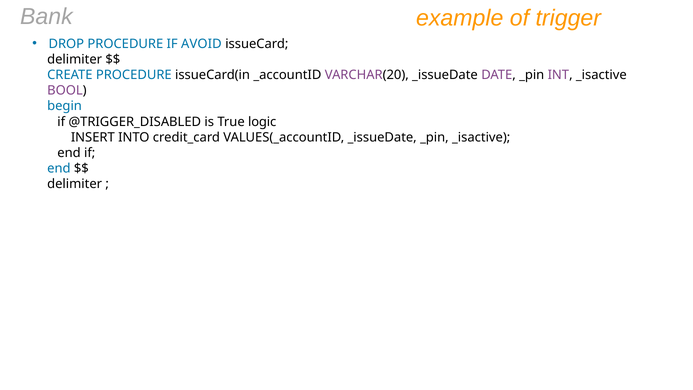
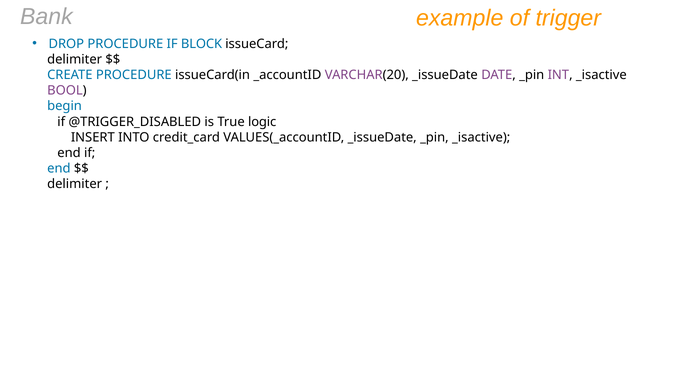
AVOID: AVOID -> BLOCK (202, 44)
